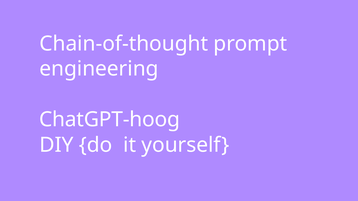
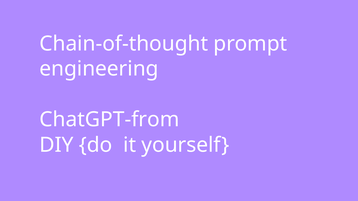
ChatGPT-hoog: ChatGPT-hoog -> ChatGPT-from (109, 120)
